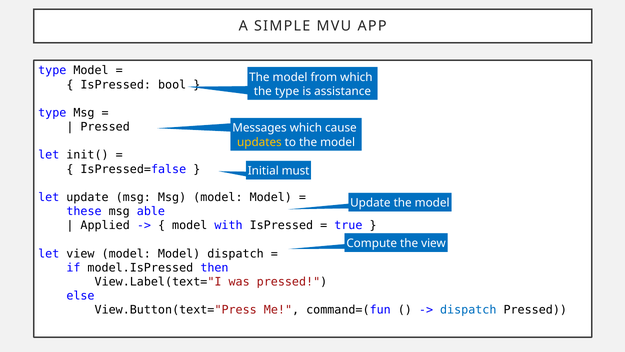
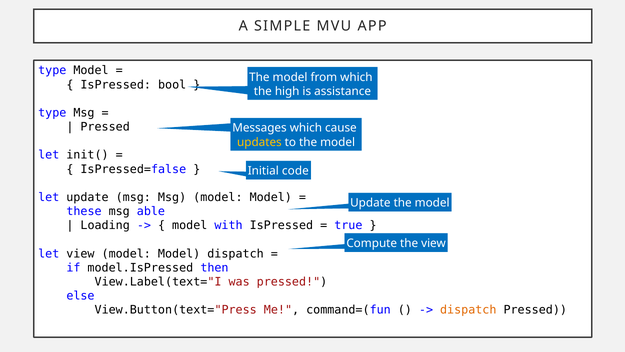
the type: type -> high (287, 91)
must: must -> code (295, 171)
Applied: Applied -> Loading (105, 225)
dispatch colour: blue -> orange (468, 310)
